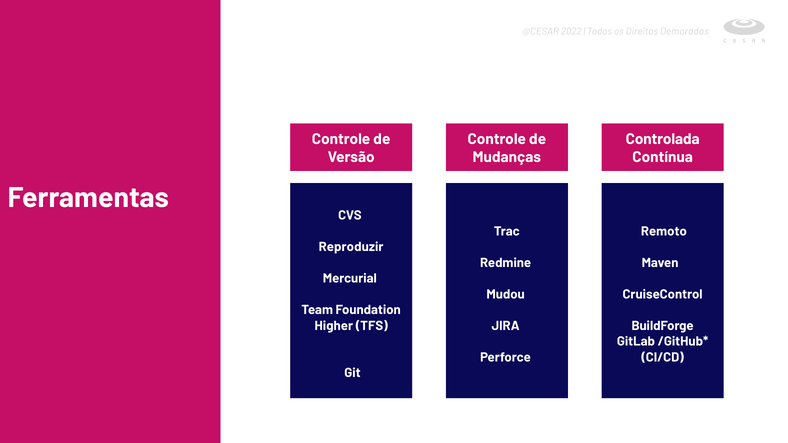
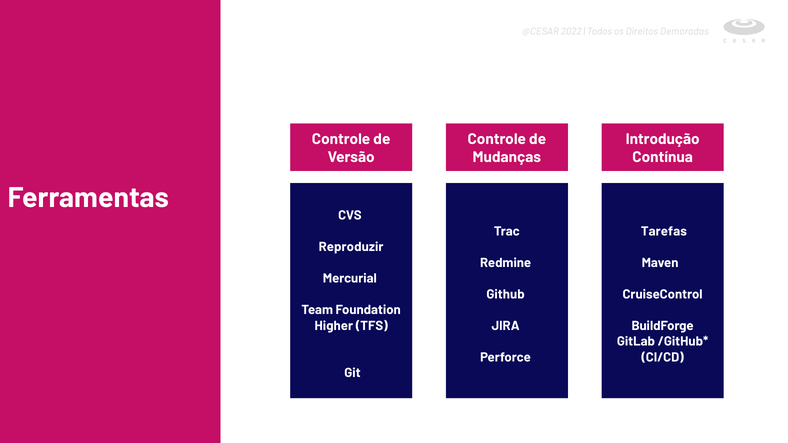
Controlada: Controlada -> Introdução (663, 139)
Remoto: Remoto -> Tarefas (664, 231)
Mudou: Mudou -> Github (506, 294)
